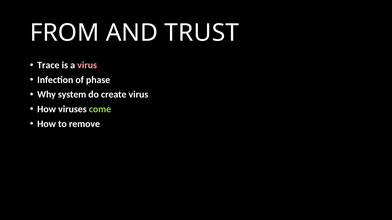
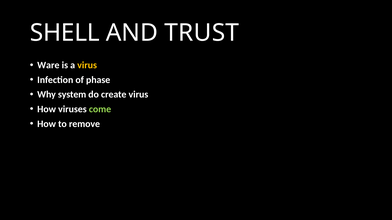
FROM: FROM -> SHELL (65, 33)
Trace: Trace -> Ware (48, 65)
virus colour: pink -> yellow (87, 65)
